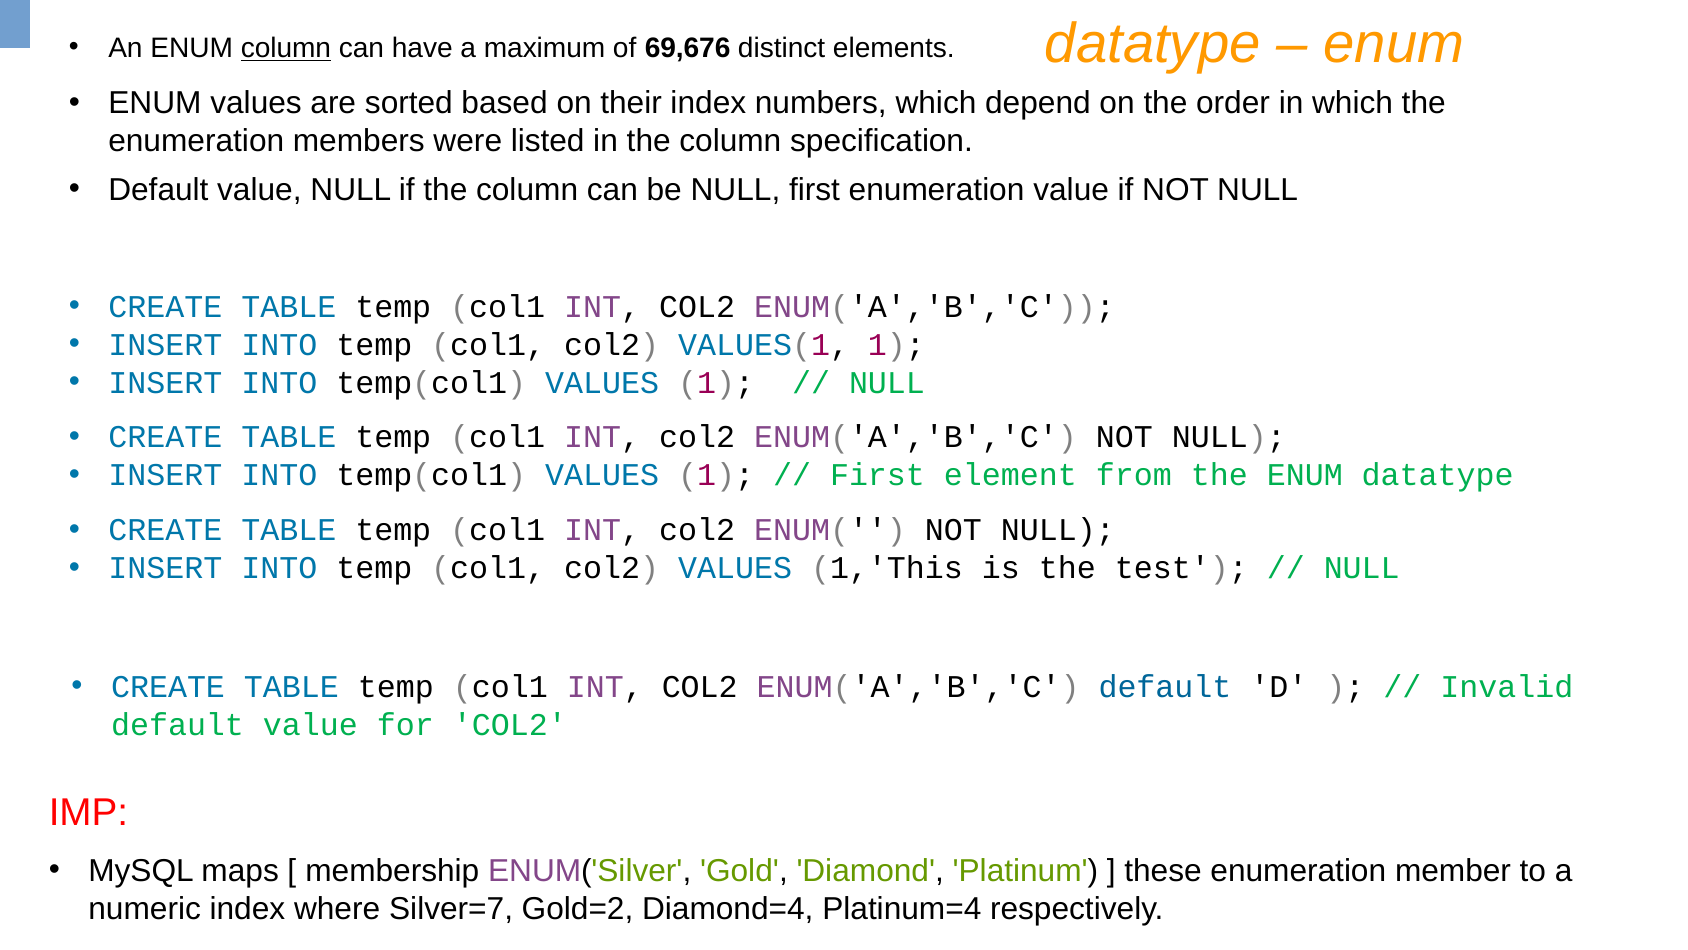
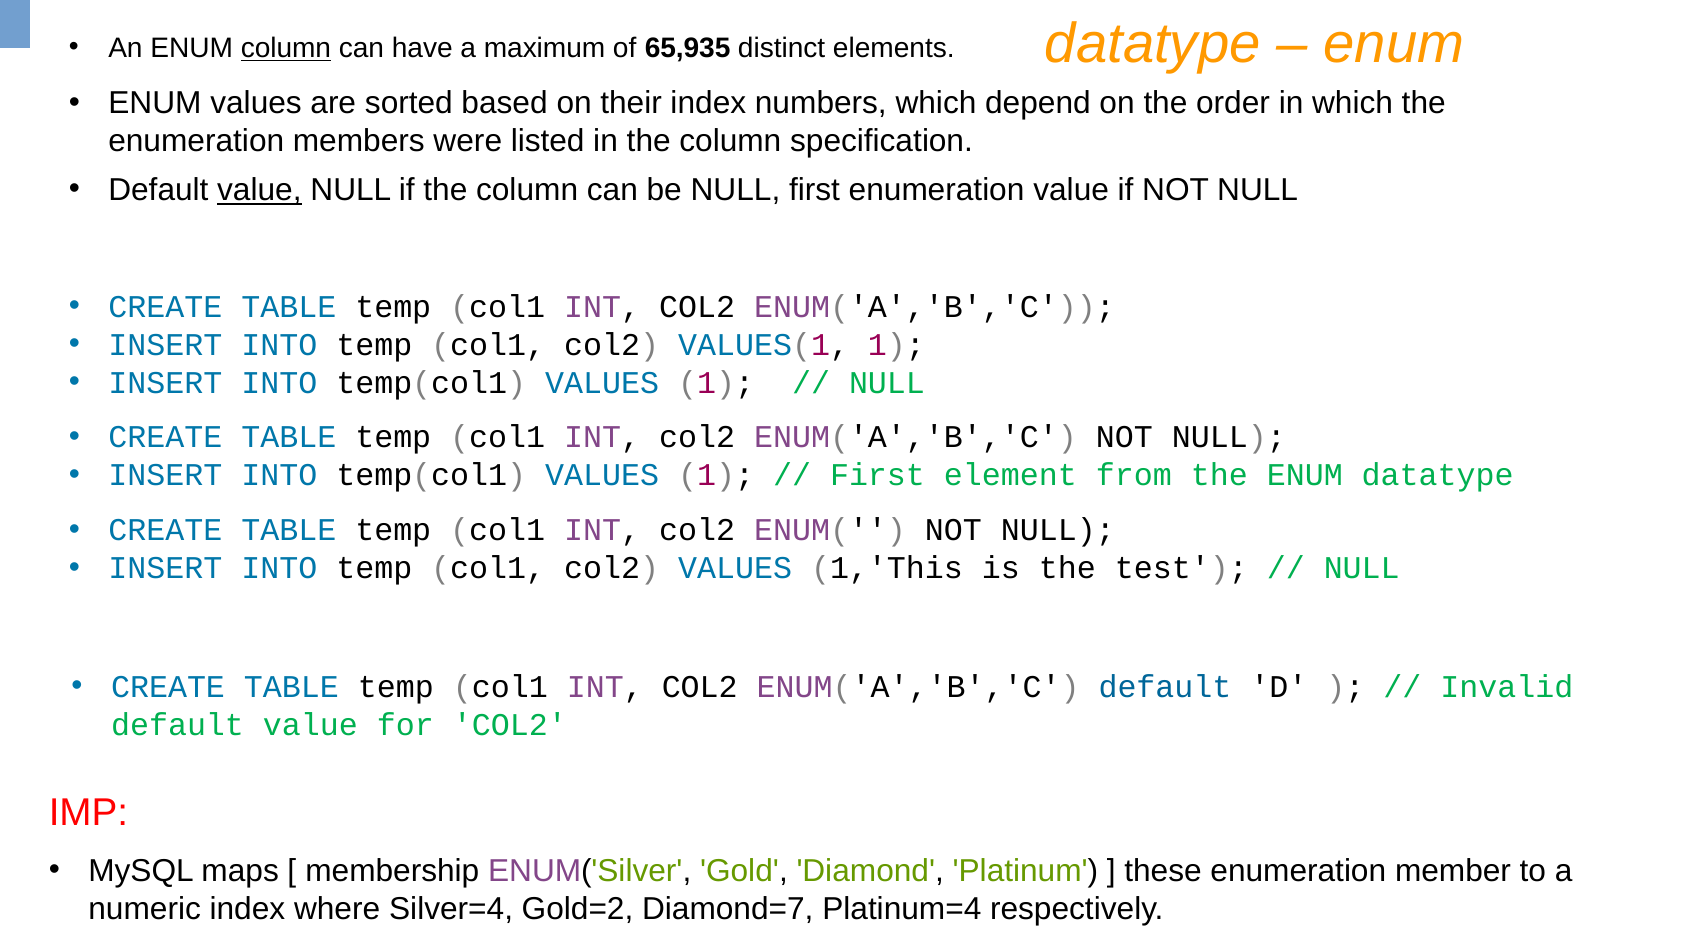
69,676: 69,676 -> 65,935 (688, 48)
value underline: none -> present (259, 190)
Silver=7: Silver=7 -> Silver=4 (451, 909)
Diamond=4: Diamond=4 -> Diamond=7 (728, 909)
